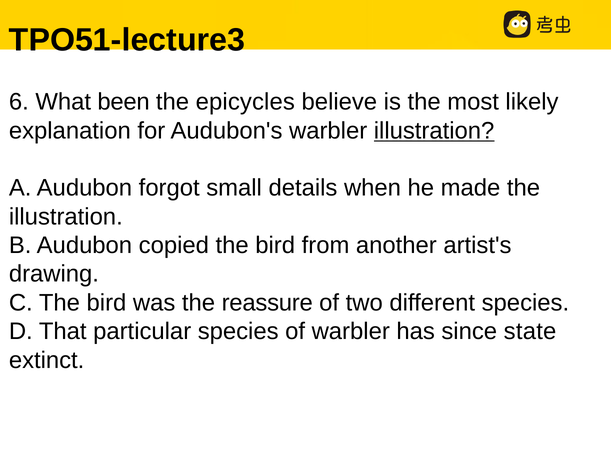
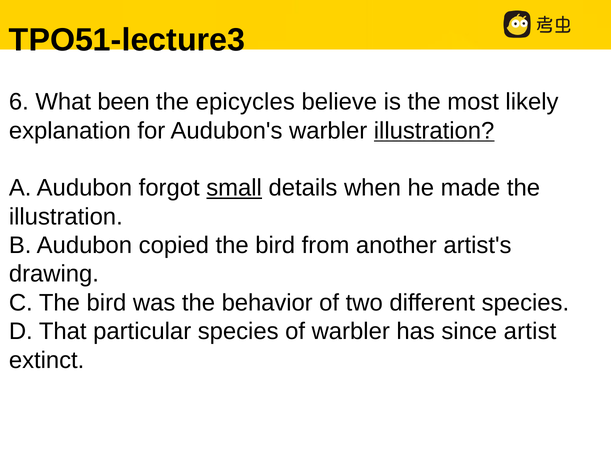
small underline: none -> present (234, 188)
reassure: reassure -> behavior (267, 302)
state: state -> artist (530, 331)
